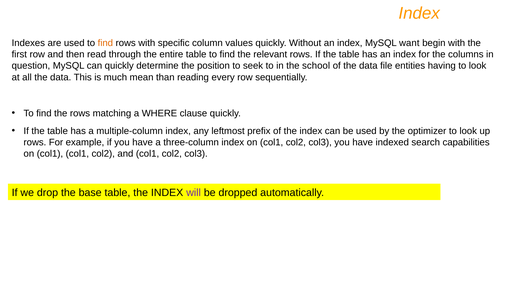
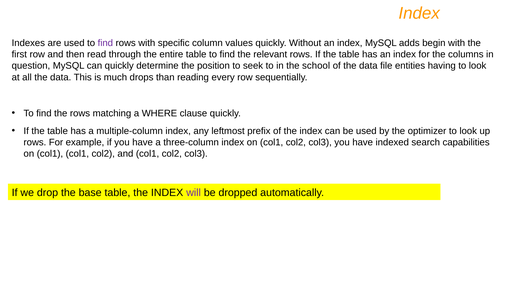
find colour: orange -> purple (105, 43)
want: want -> adds (409, 43)
mean: mean -> drops (142, 77)
